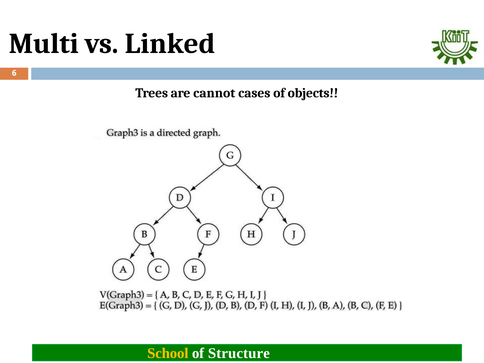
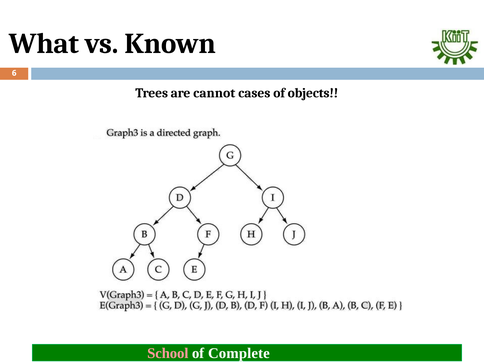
Multi: Multi -> What (44, 44)
Linked: Linked -> Known (170, 44)
School colour: yellow -> pink (168, 353)
Structure: Structure -> Complete (239, 353)
